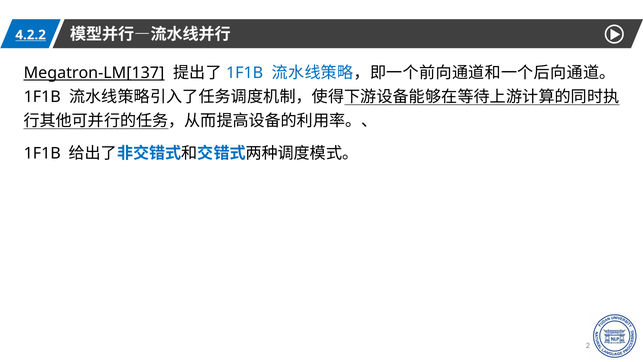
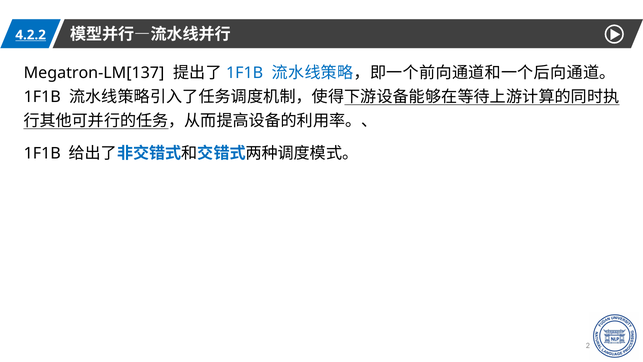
Megatron-LM[137 underline: present -> none (94, 73)
